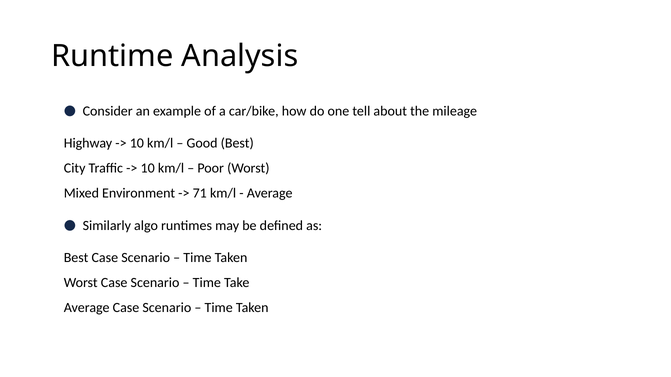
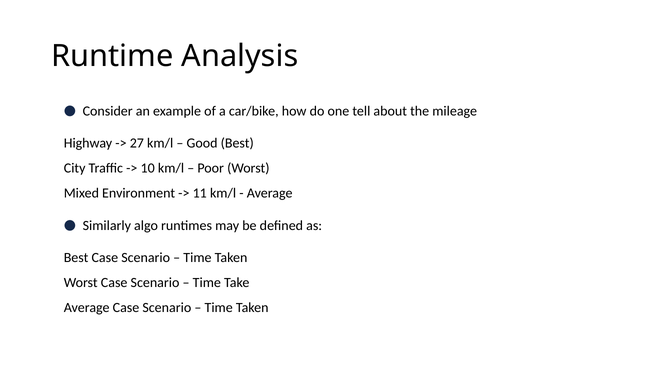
10: 10 -> 27 (137, 143)
71: 71 -> 11 (200, 194)
